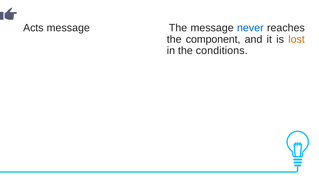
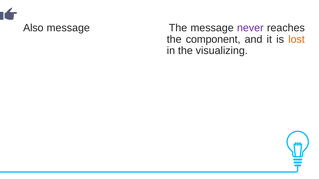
Acts: Acts -> Also (33, 28)
never colour: blue -> purple (250, 28)
conditions: conditions -> visualizing (222, 51)
